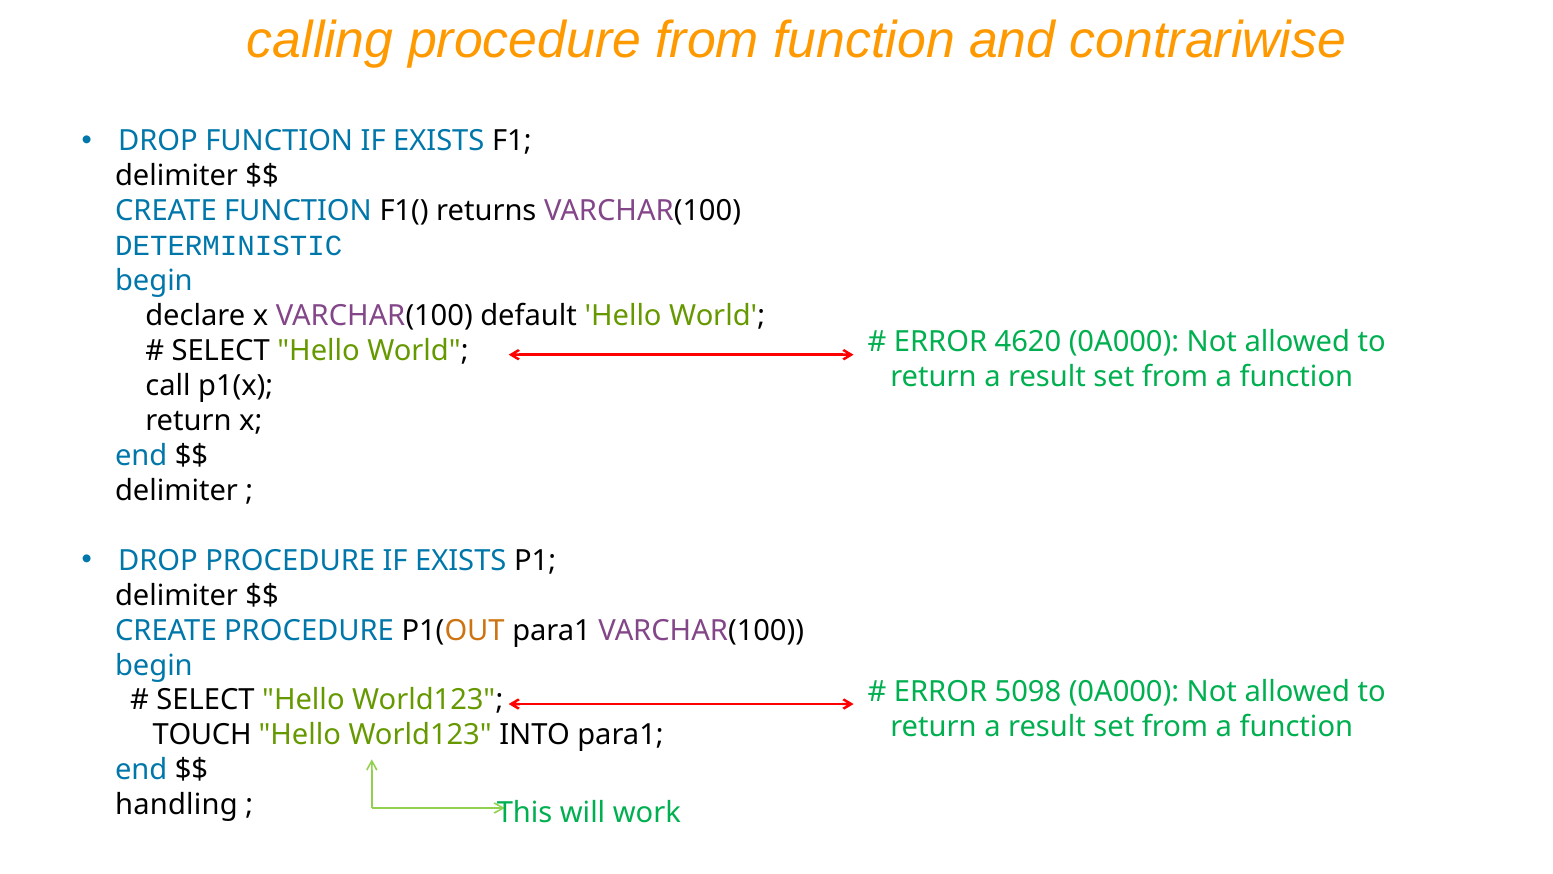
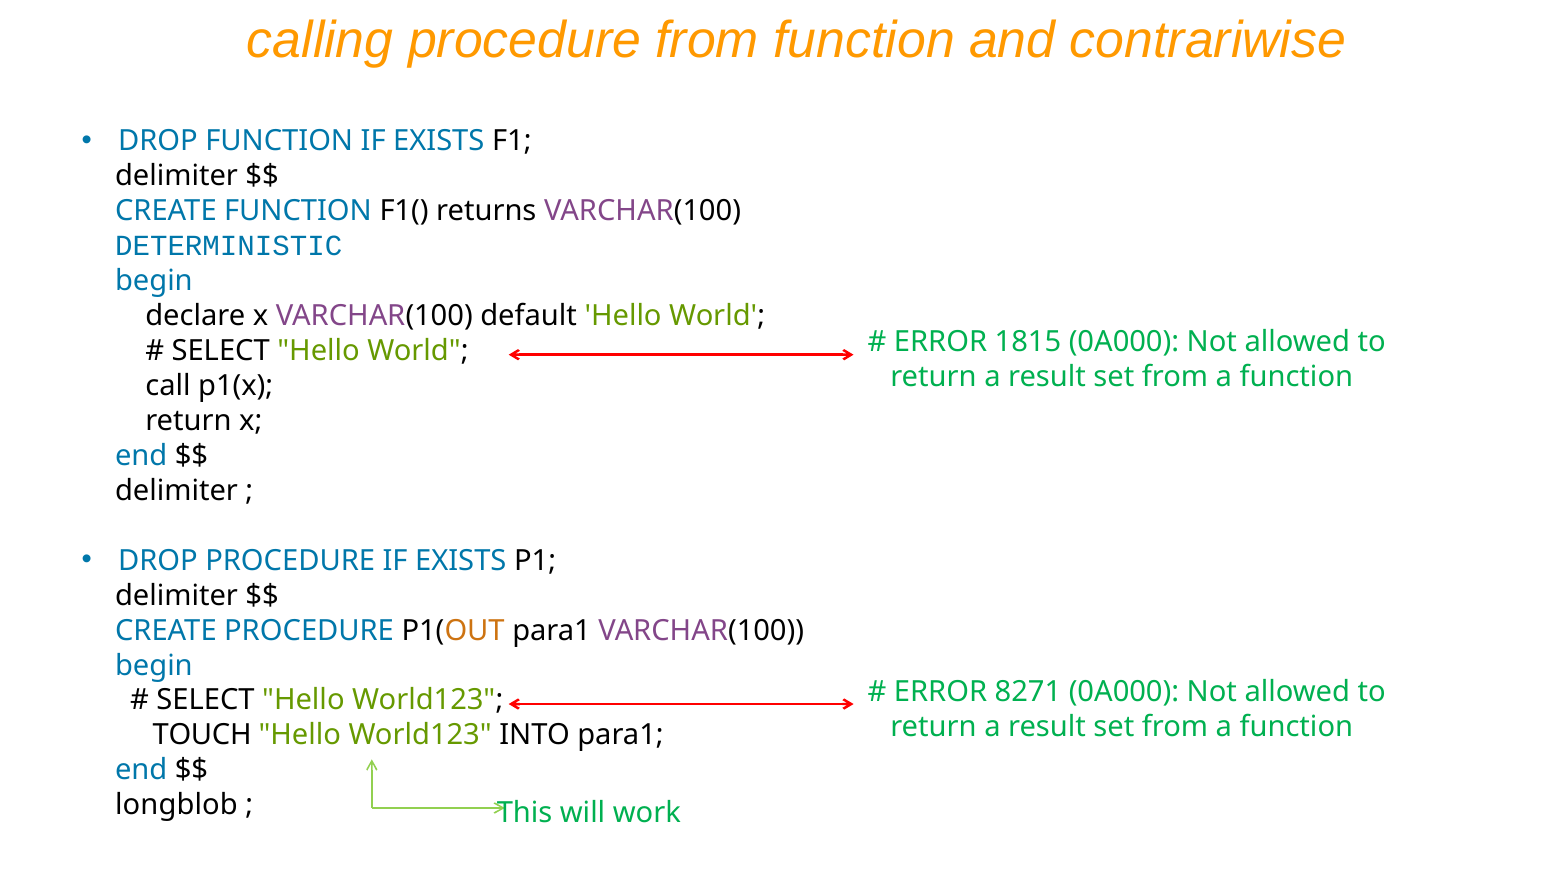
4620: 4620 -> 1815 (1028, 342)
5098: 5098 -> 8271 (1028, 691)
handling: handling -> longblob (176, 805)
